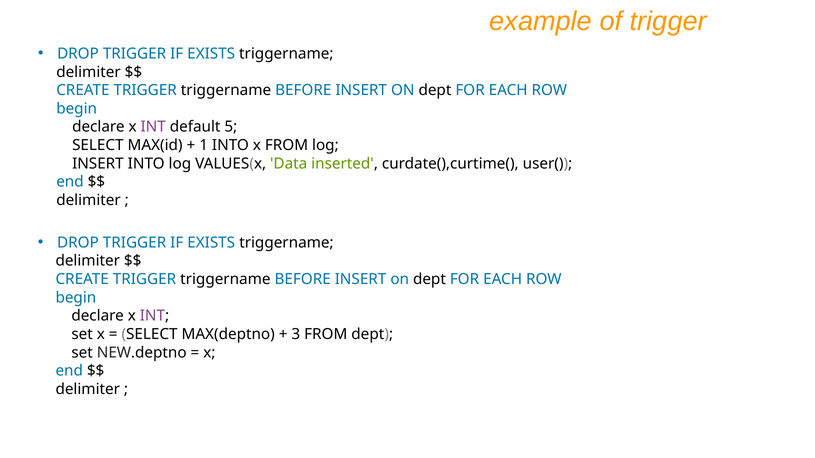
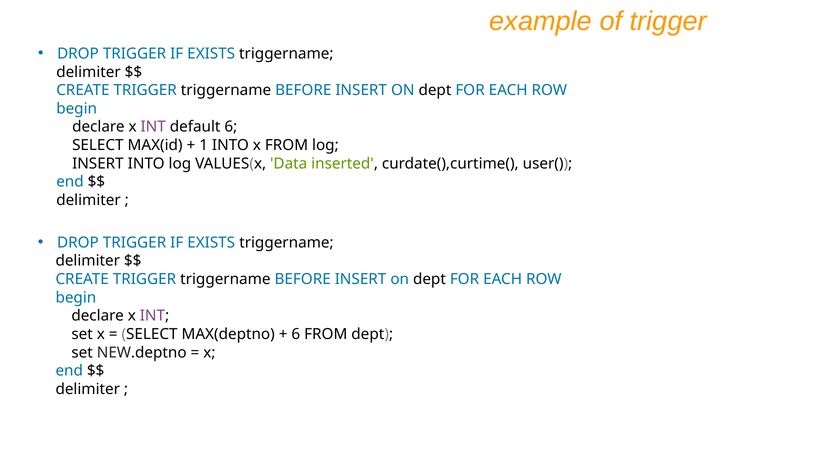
default 5: 5 -> 6 (231, 127)
3: 3 -> 6 (296, 335)
